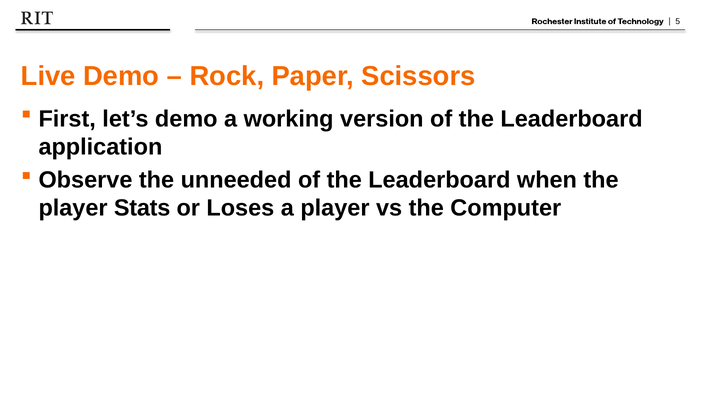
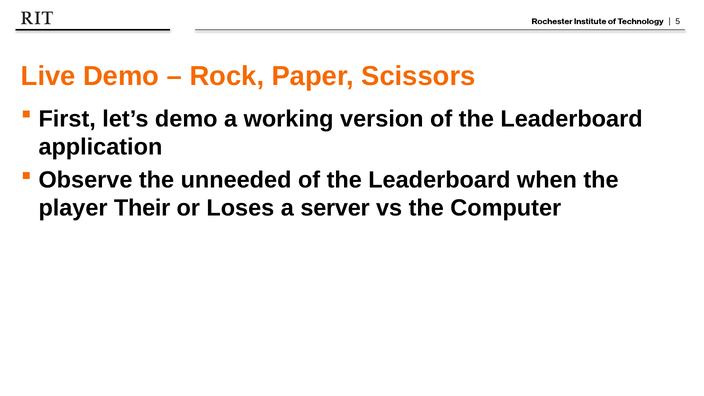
Stats: Stats -> Their (142, 208)
a player: player -> server (335, 208)
